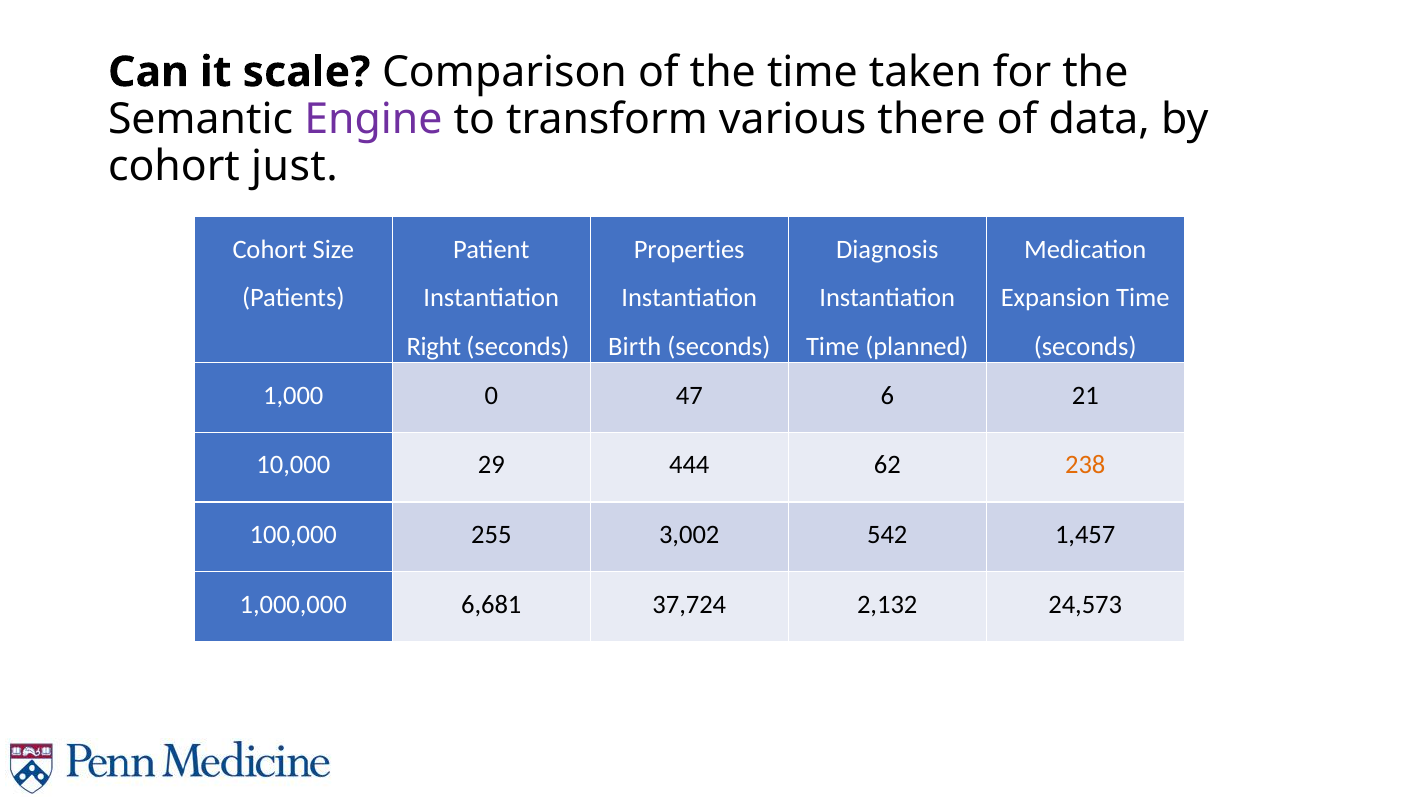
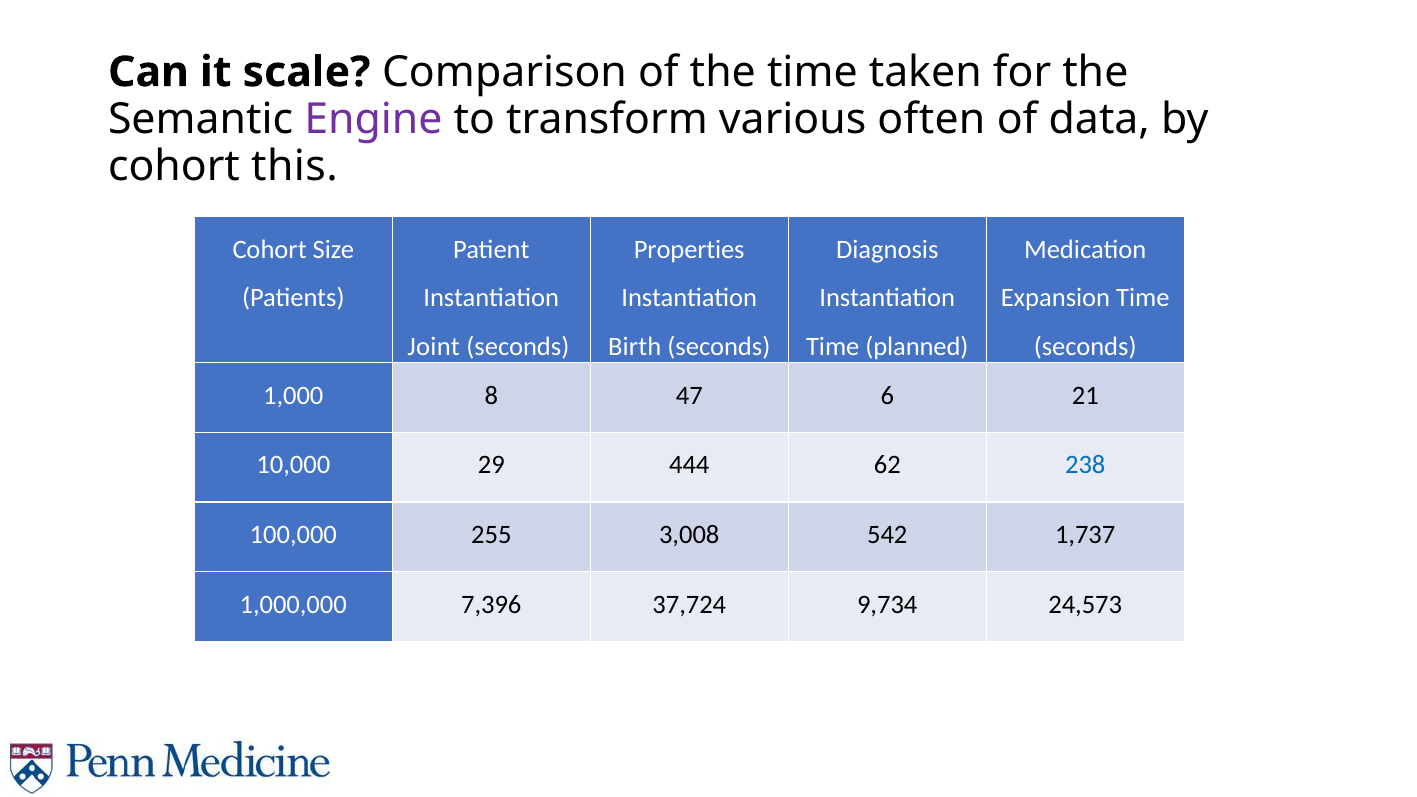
there: there -> often (931, 119)
just: just -> this (294, 167)
Right: Right -> Joint (434, 347)
0: 0 -> 8 (491, 395)
238 colour: orange -> blue (1085, 465)
3,002: 3,002 -> 3,008 (689, 535)
1,457: 1,457 -> 1,737 (1085, 535)
6,681: 6,681 -> 7,396 (491, 604)
2,132: 2,132 -> 9,734 (887, 604)
